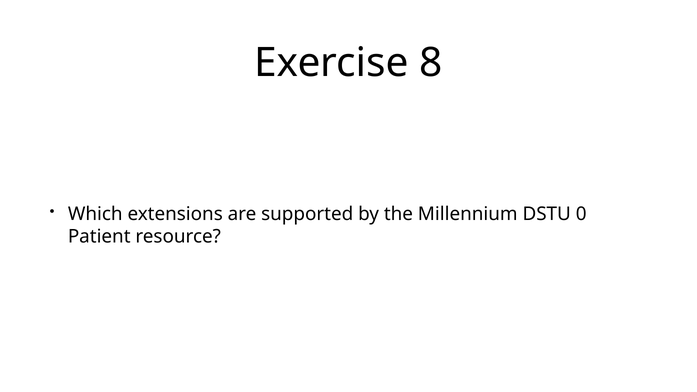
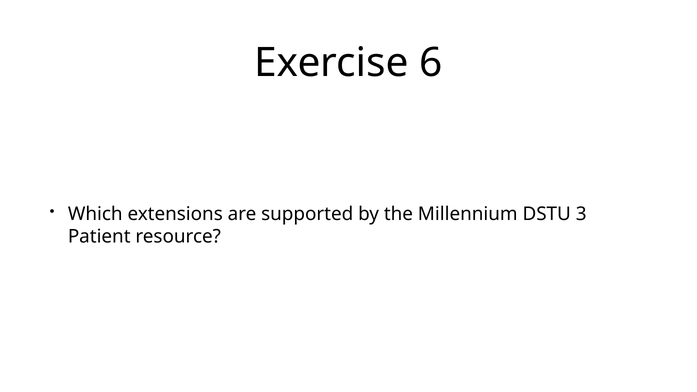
8: 8 -> 6 (431, 63)
0: 0 -> 3 (581, 214)
